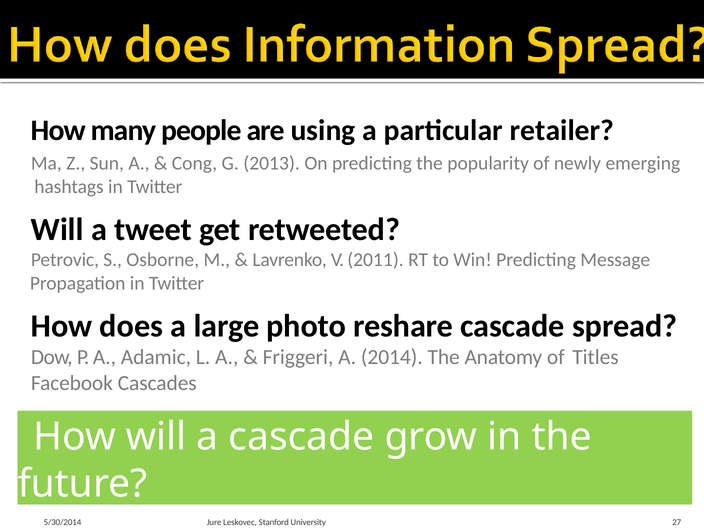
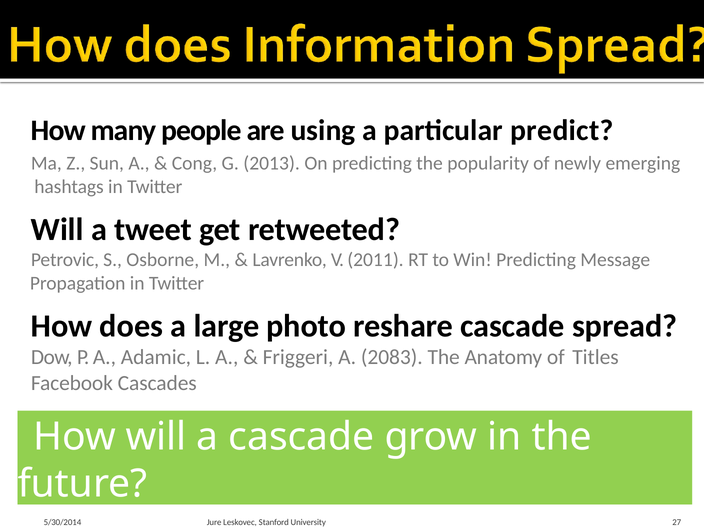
retailer: retailer -> predict (562, 130)
2014: 2014 -> 2083 (392, 357)
